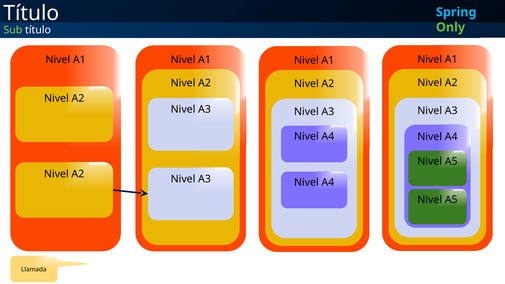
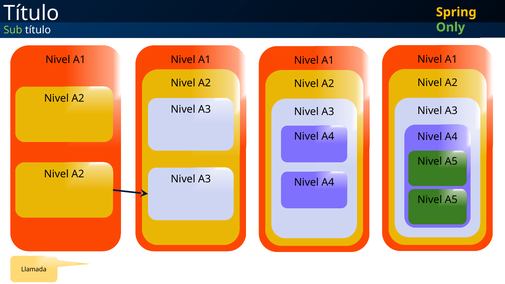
Spring colour: light blue -> yellow (456, 12)
